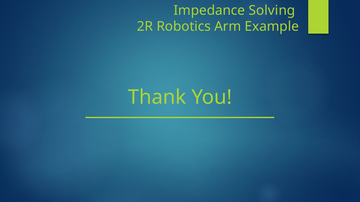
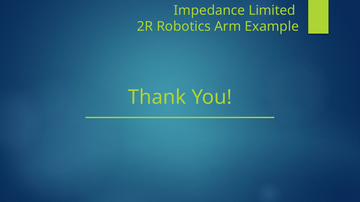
Solving: Solving -> Limited (272, 10)
